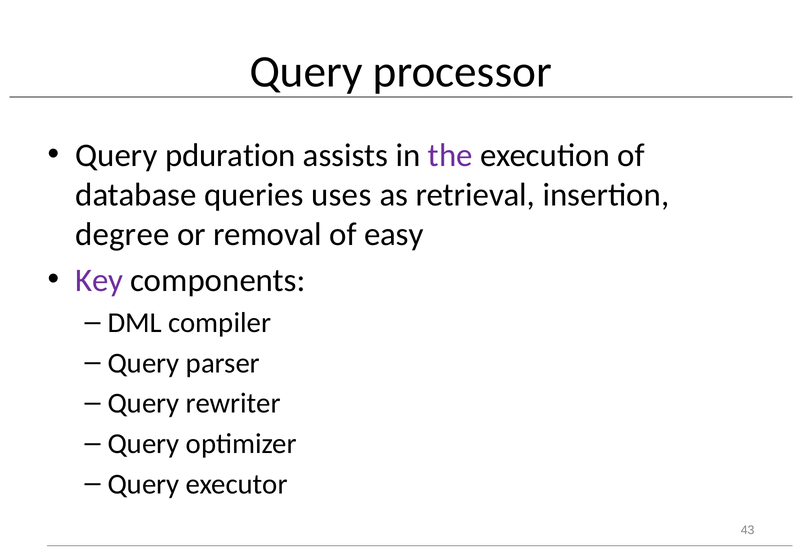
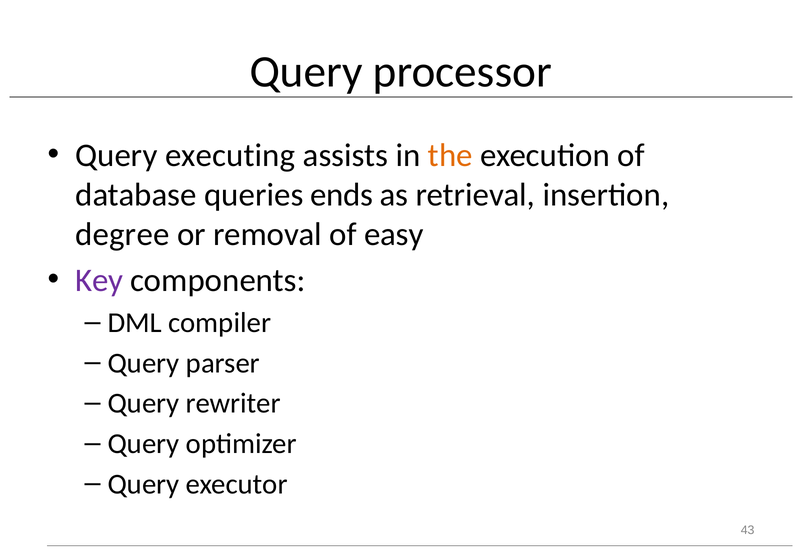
pduration: pduration -> executing (230, 155)
the colour: purple -> orange (450, 155)
uses: uses -> ends (342, 195)
